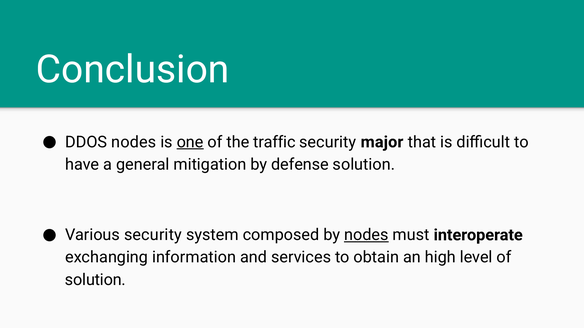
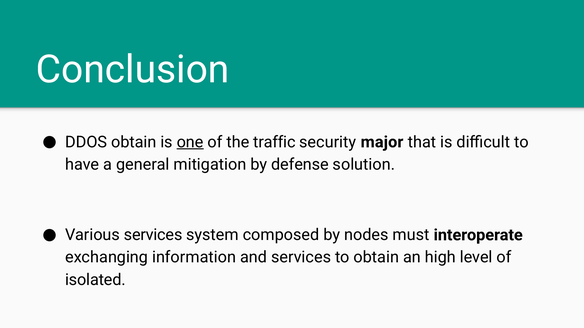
DDOS nodes: nodes -> obtain (134, 142)
Various security: security -> services (153, 235)
nodes underline: present -> none (366, 235)
solution: solution -> isolated (95, 280)
